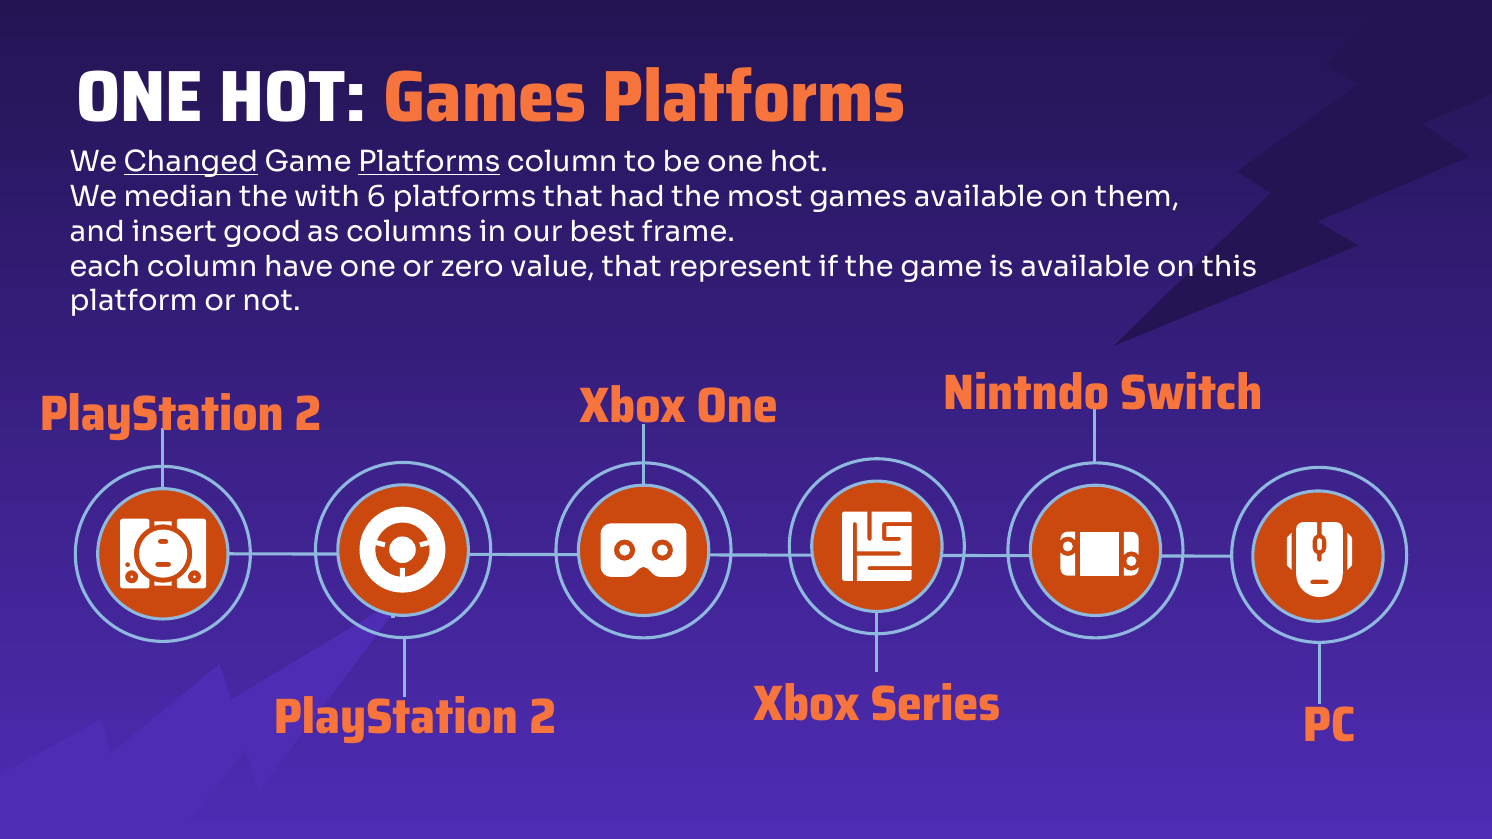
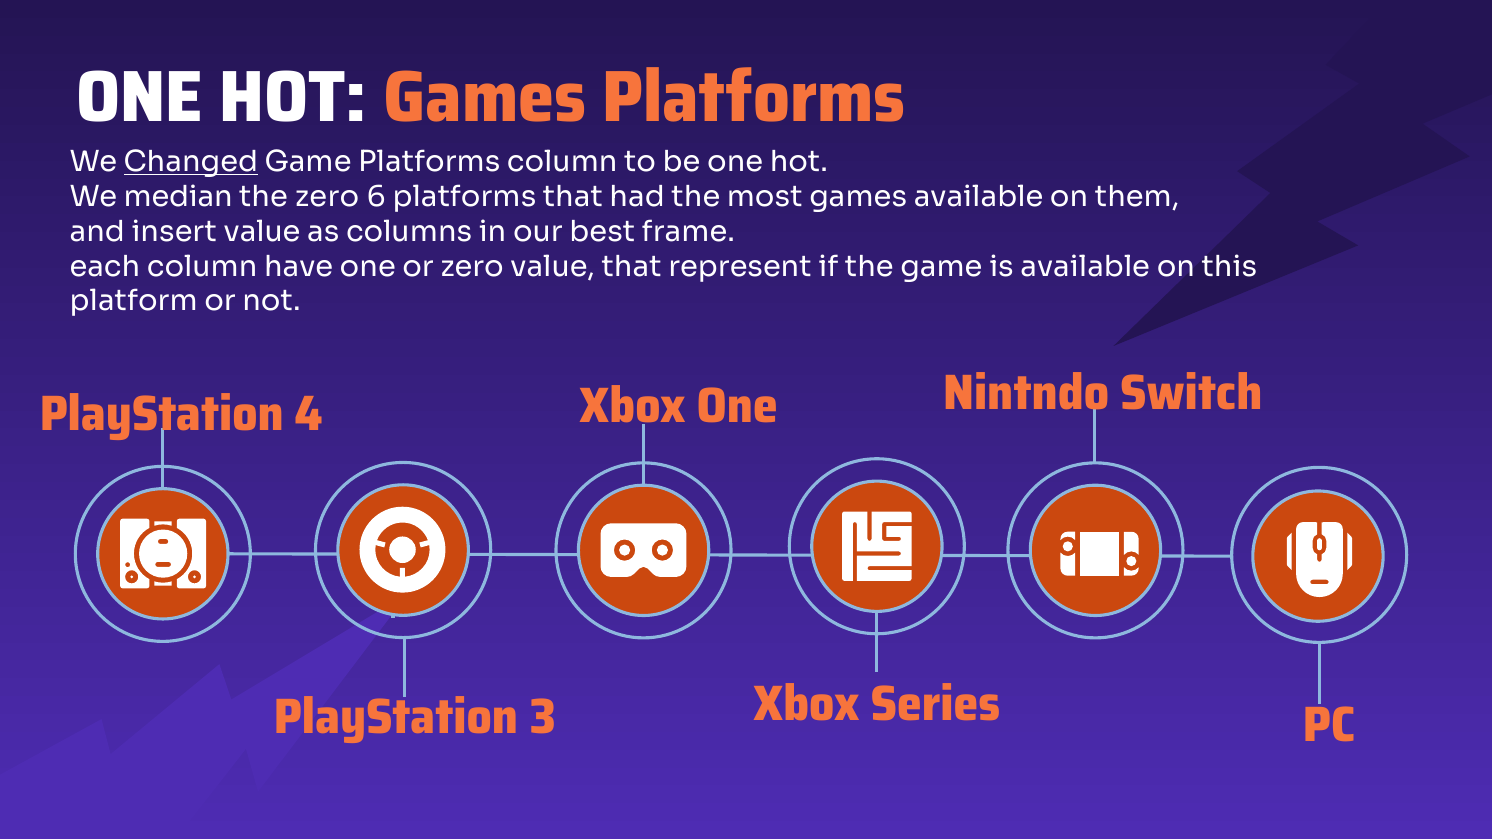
Platforms underline: present -> none (429, 162)
the with: with -> zero (327, 197)
insert good: good -> value (262, 232)
2: 2 -> 4 (309, 414)
2: 2 -> 3 (543, 718)
